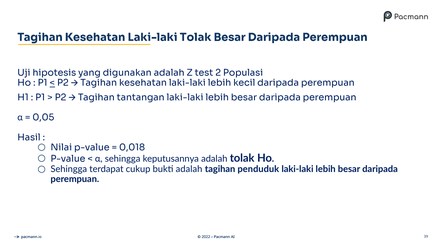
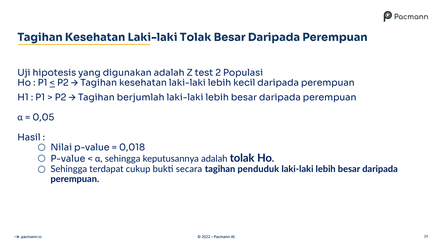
tantangan: tantangan -> berjumlah (141, 97)
bukti adalah: adalah -> secara (189, 169)
